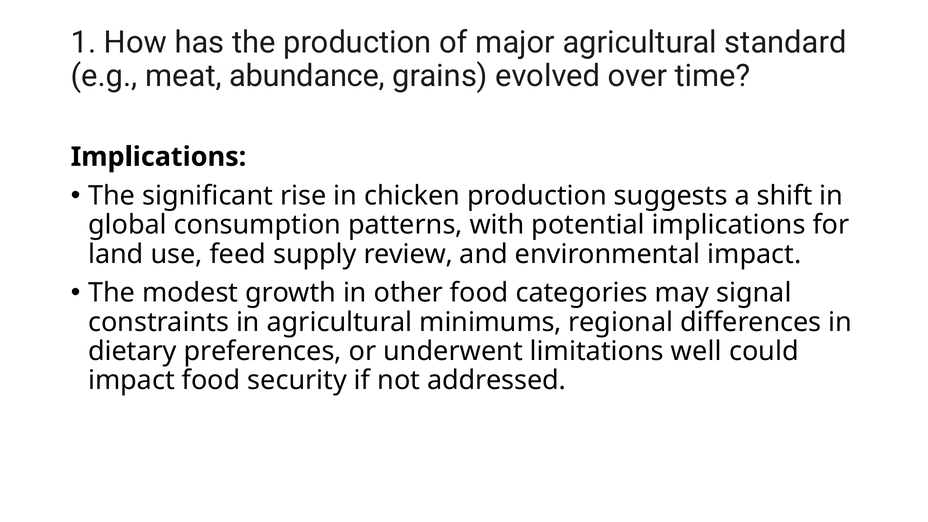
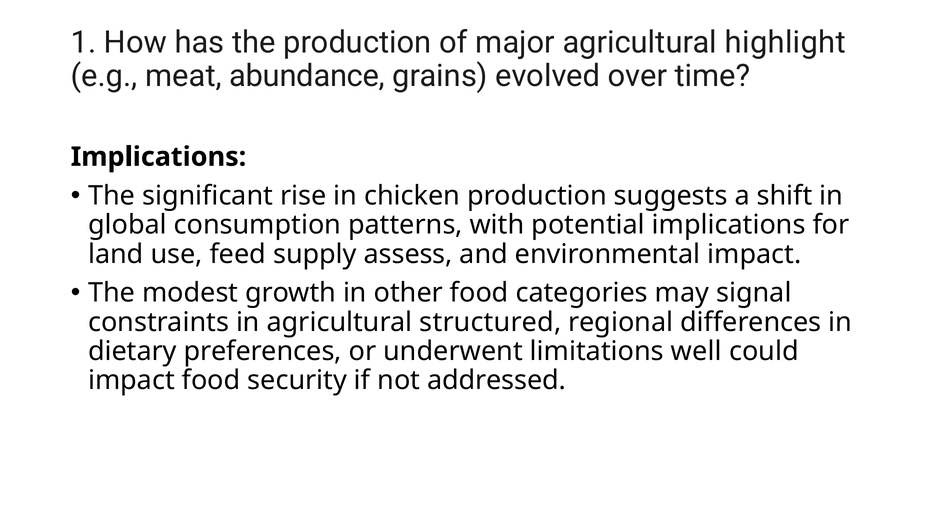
standard: standard -> highlight (785, 43)
review: review -> assess (408, 254)
minimums: minimums -> structured (490, 322)
